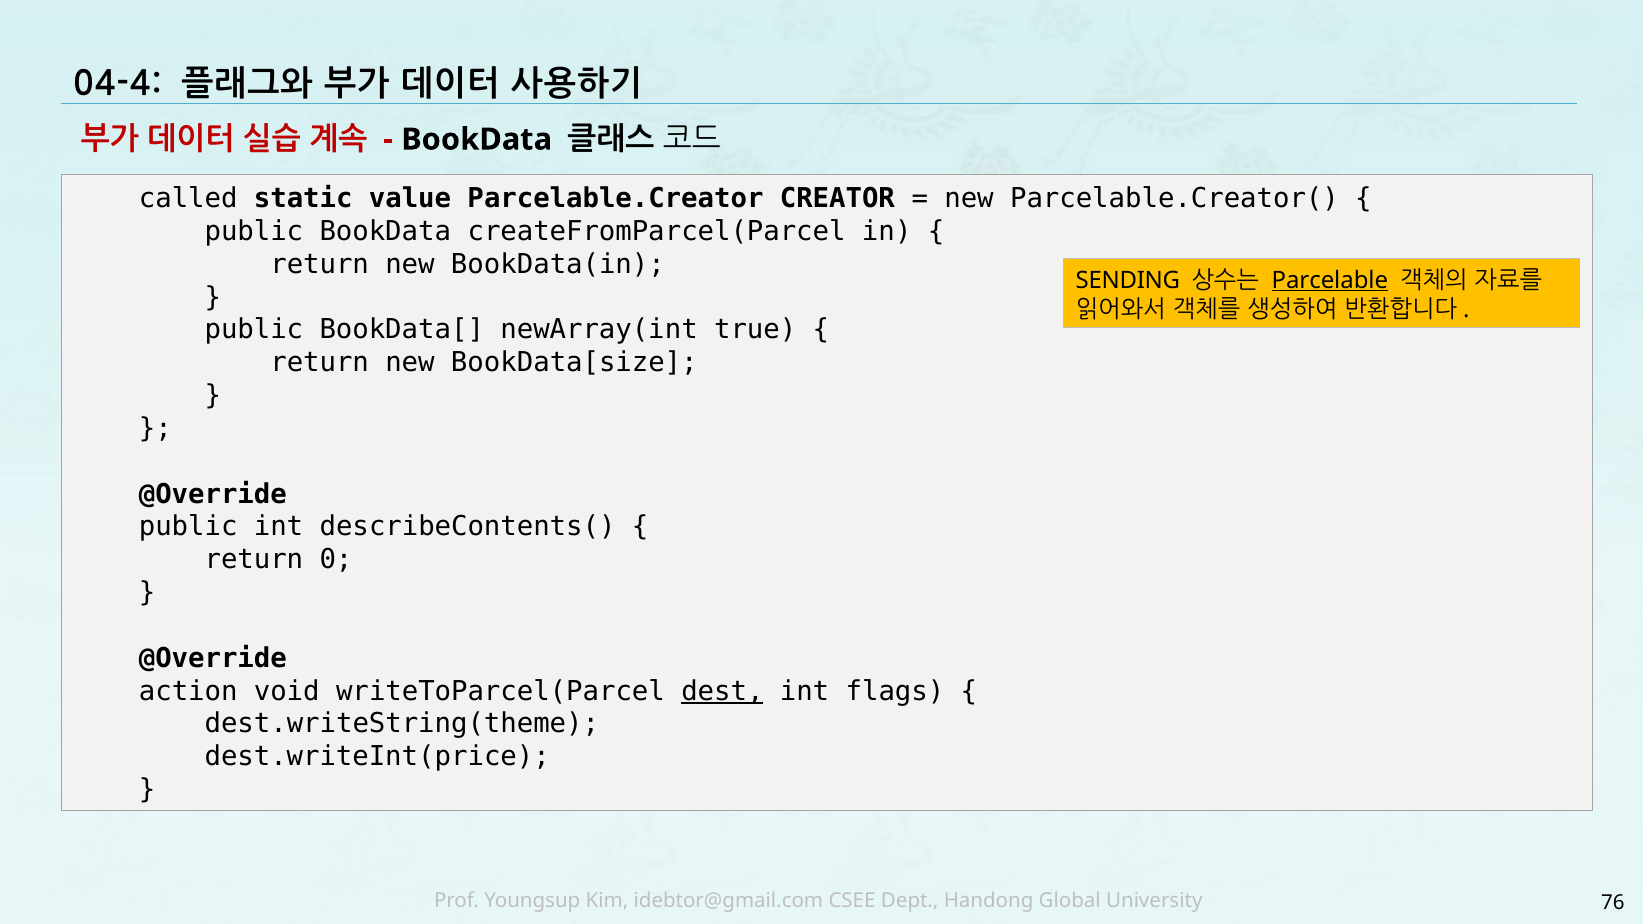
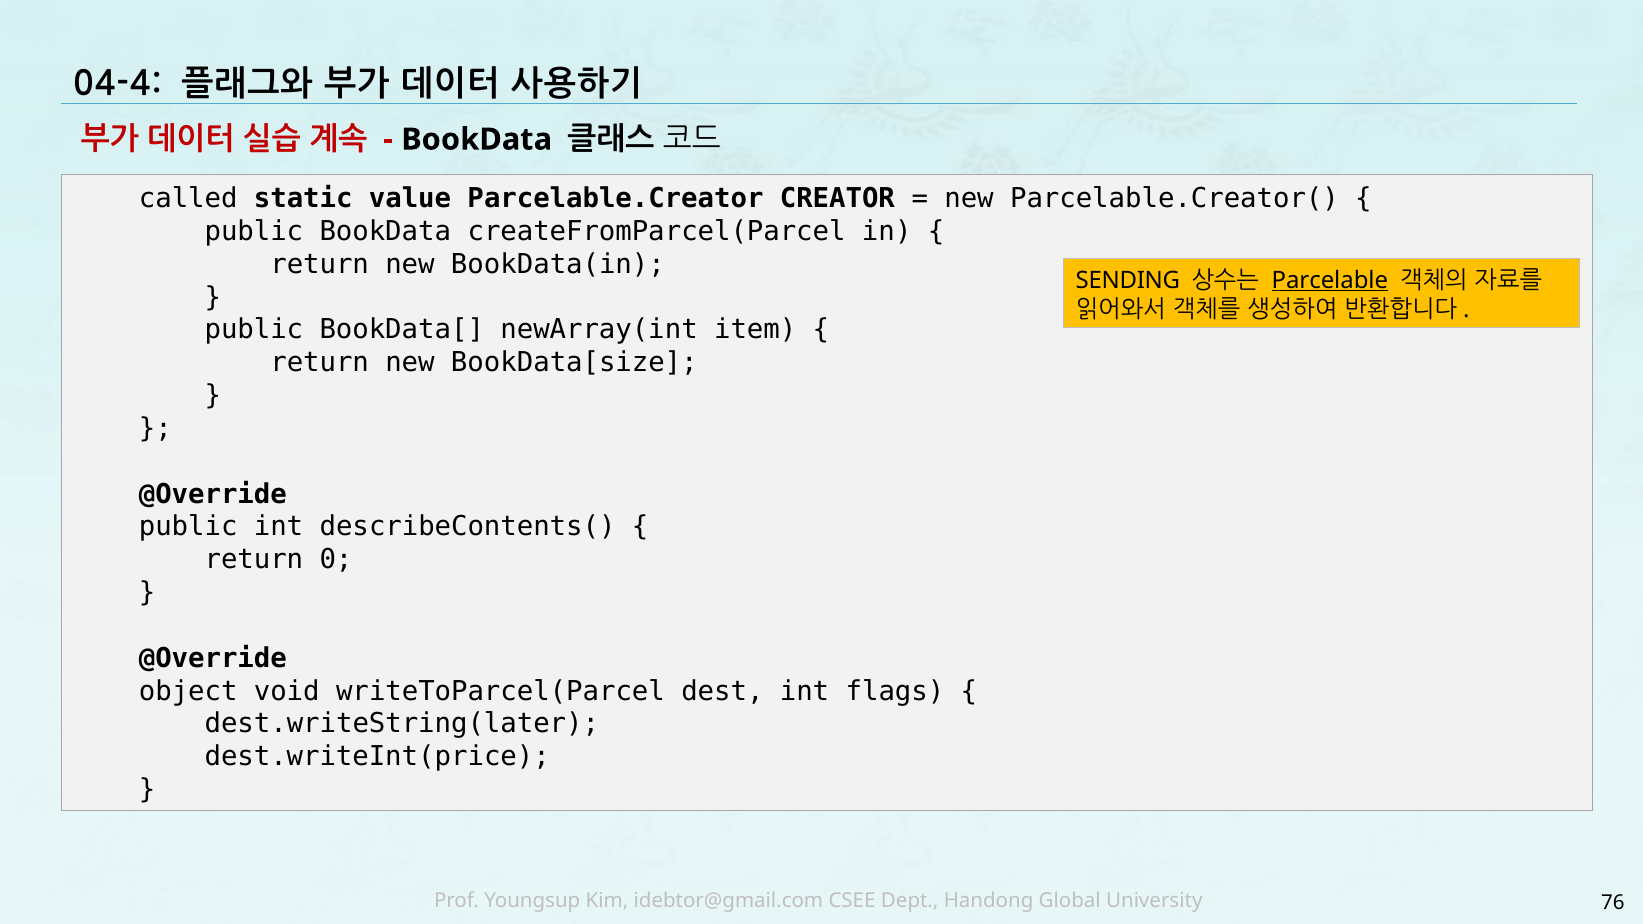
true: true -> item (755, 330)
action: action -> object (188, 691)
dest underline: present -> none (722, 691)
dest.writeString(theme: dest.writeString(theme -> dest.writeString(later (402, 724)
